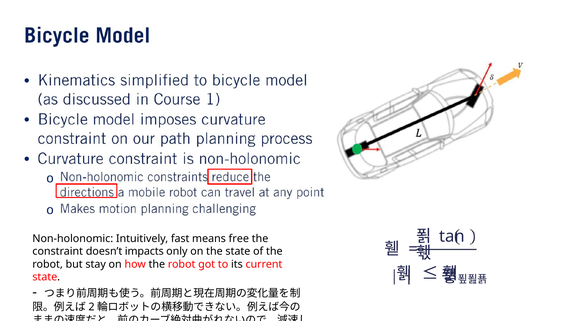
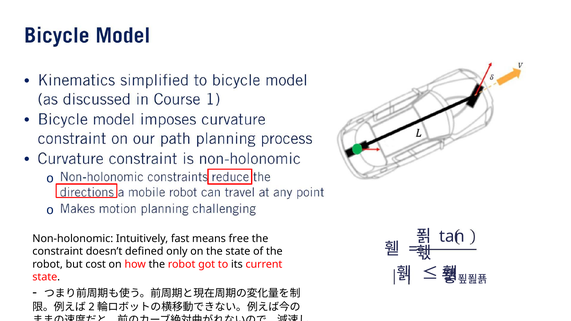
impacts: impacts -> defined (144, 251)
stay: stay -> cost (96, 264)
